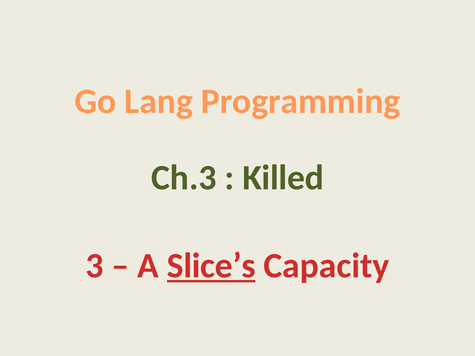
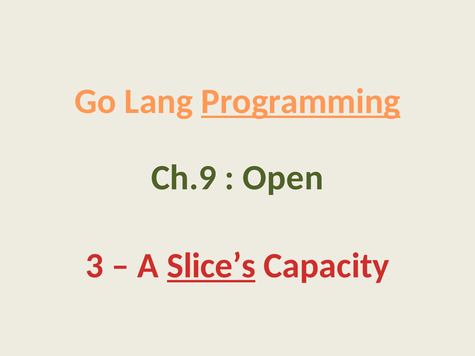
Programming underline: none -> present (301, 102)
Ch.3: Ch.3 -> Ch.9 (184, 178)
Killed: Killed -> Open (283, 178)
